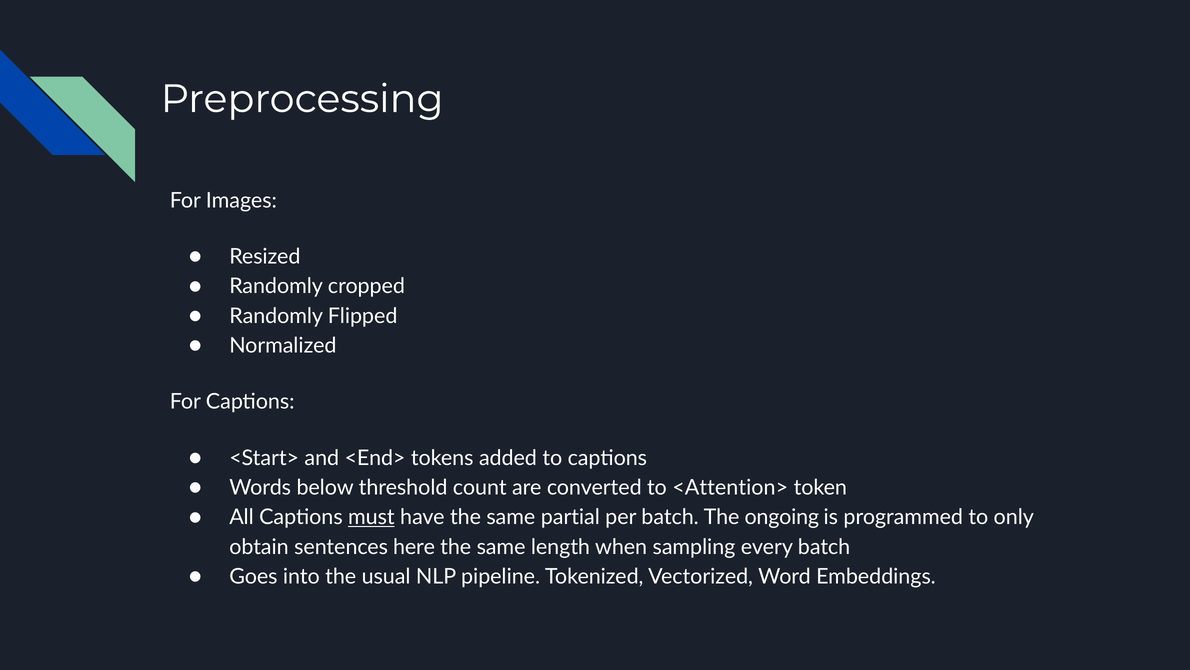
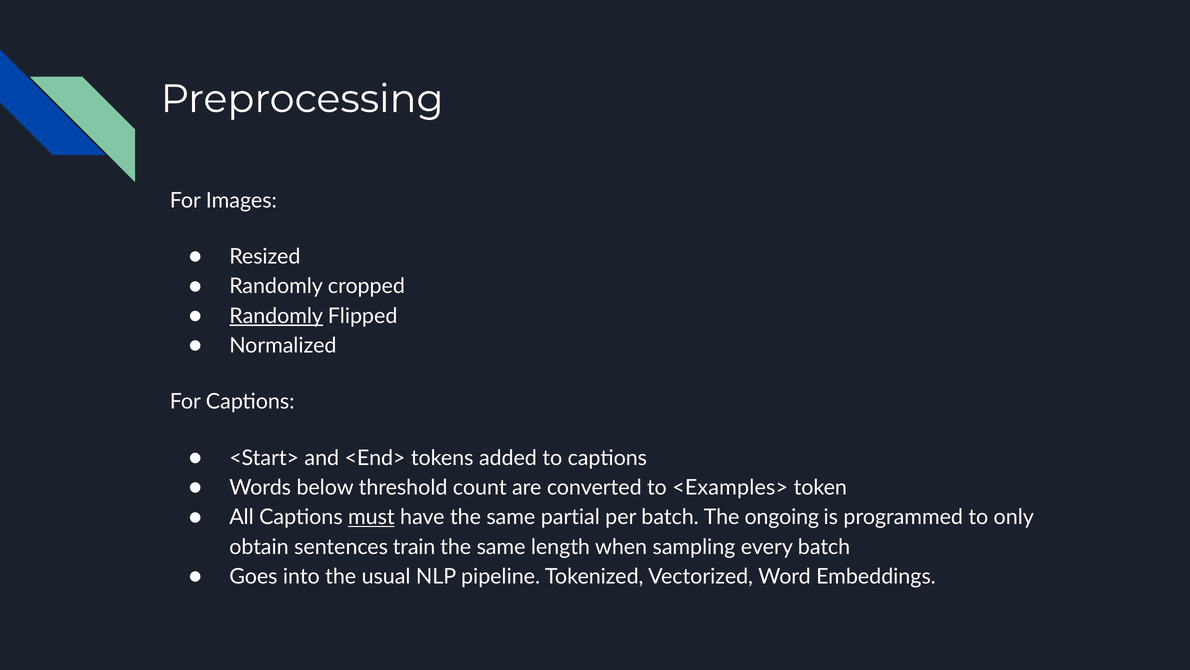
Randomly underline: none -> present (276, 316)
<Attention>: <Attention> -> <Examples> (730, 487)
here: here -> train (414, 547)
